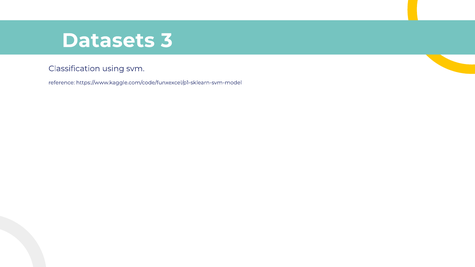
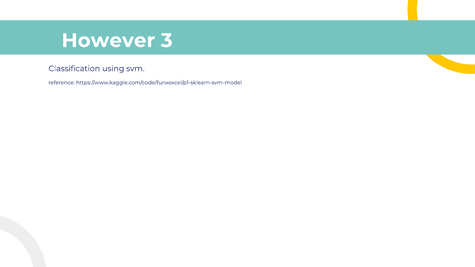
Datasets: Datasets -> However (108, 41)
